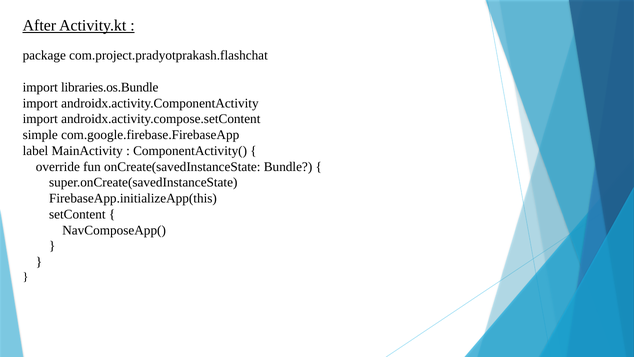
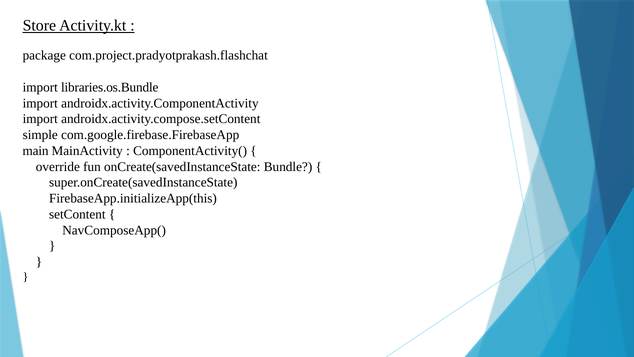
After: After -> Store (39, 26)
label: label -> main (36, 151)
